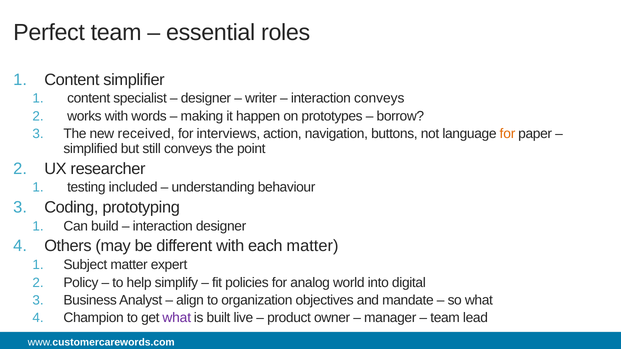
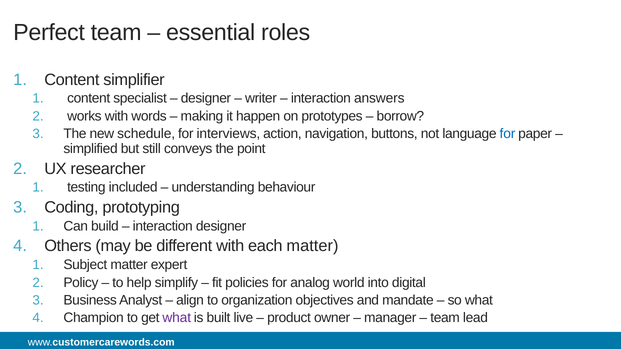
interaction conveys: conveys -> answers (379, 99)
received: received -> schedule (146, 134)
for colour: orange -> blue (507, 134)
